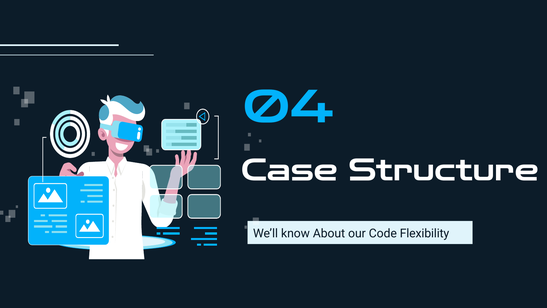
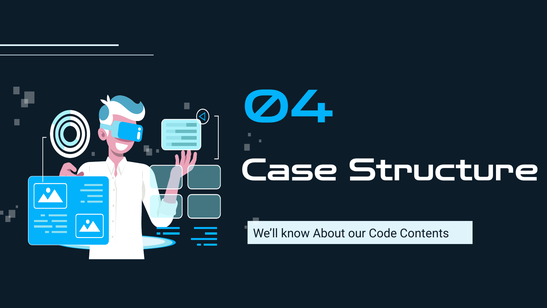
Flexibility: Flexibility -> Contents (424, 233)
